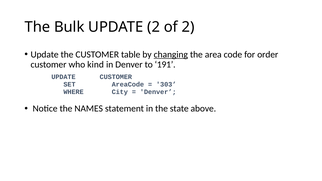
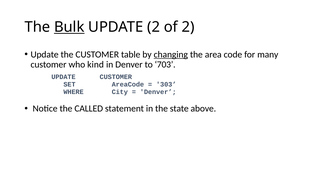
Bulk underline: none -> present (69, 27)
order: order -> many (268, 54)
191: 191 -> 703 (165, 65)
NAMES: NAMES -> CALLED (89, 109)
